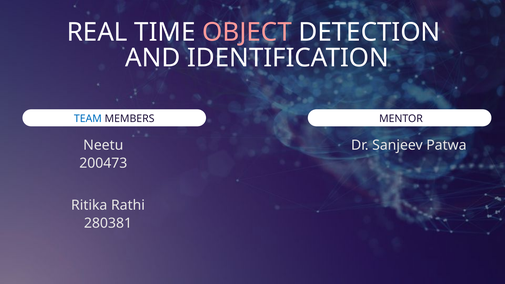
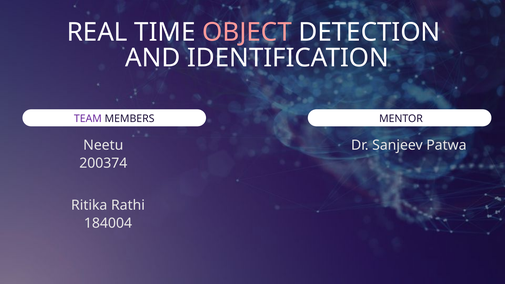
TEAM colour: blue -> purple (88, 119)
200473: 200473 -> 200374 (103, 163)
280381: 280381 -> 184004 (108, 223)
